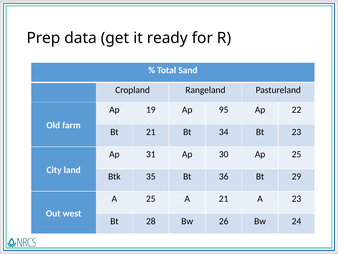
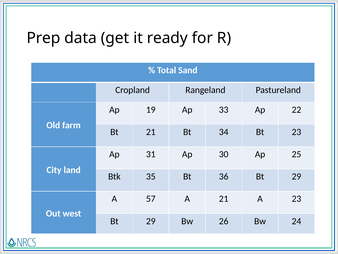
95: 95 -> 33 (224, 109)
A 25: 25 -> 57 (151, 198)
28: 28 -> 29 (151, 221)
